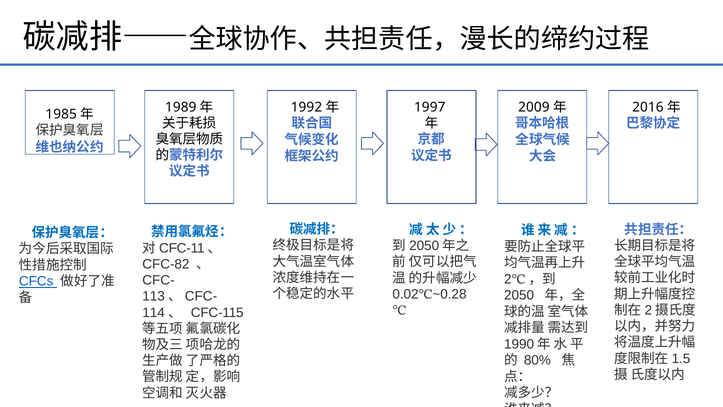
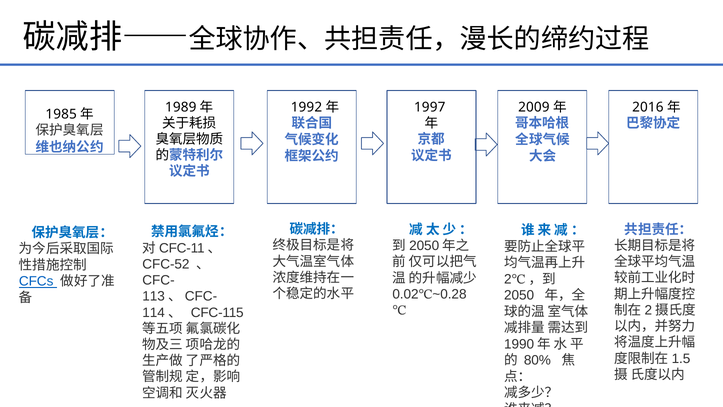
CFC-82: CFC-82 -> CFC-52 (166, 264)
